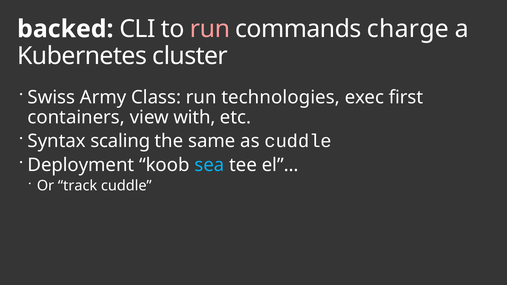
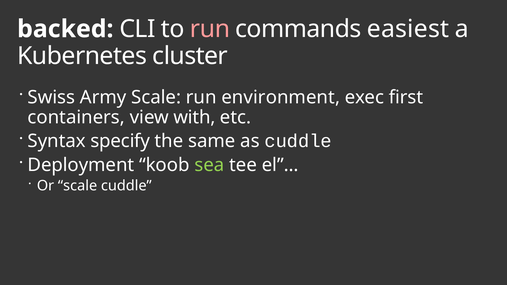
charge: charge -> easiest (408, 29)
Army Class: Class -> Scale (156, 97)
technologies: technologies -> environment (281, 97)
scaling: scaling -> specify (120, 141)
sea colour: light blue -> light green (209, 165)
Or track: track -> scale (78, 186)
